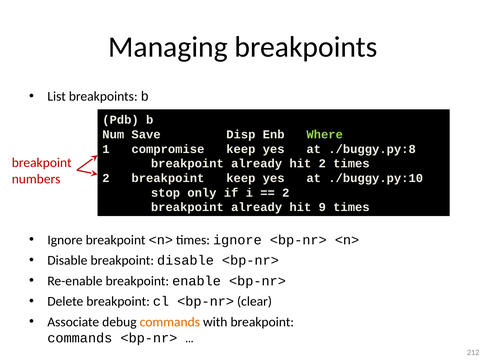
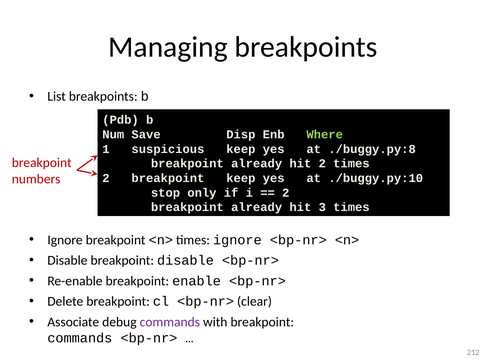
compromise: compromise -> suspicious (168, 149)
9: 9 -> 3 (322, 208)
commands colour: orange -> purple (170, 322)
